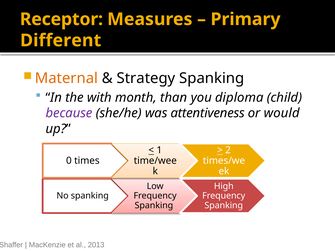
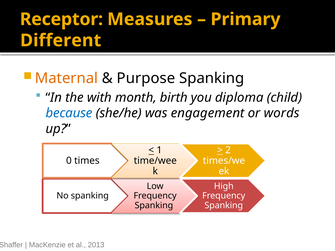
Strategy: Strategy -> Purpose (146, 78)
than: than -> birth (174, 98)
because colour: purple -> blue (69, 113)
attentiveness: attentiveness -> engagement (208, 113)
would: would -> words (282, 113)
